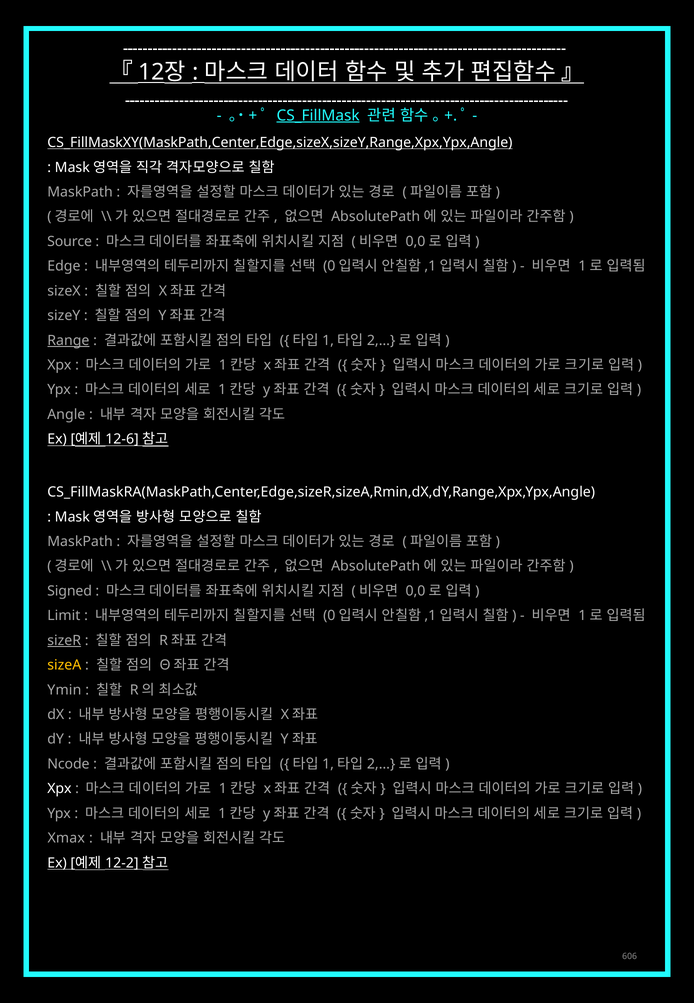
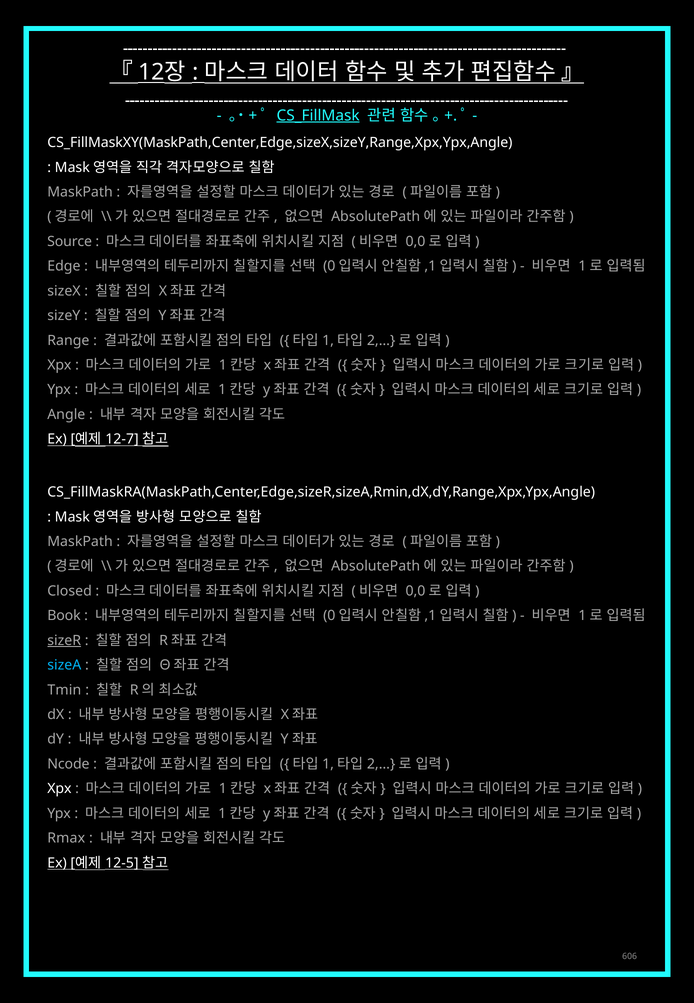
CS_FillMaskXY(MaskPath,Center,Edge,sizeX,sizeY,Range,Xpx,Ypx,Angle underline: present -> none (280, 143)
Range underline: present -> none (68, 340)
12-6: 12-6 -> 12-7 (122, 439)
Signed: Signed -> Closed (70, 591)
Limit: Limit -> Book (64, 615)
sizeA colour: yellow -> light blue (64, 665)
Ymin: Ymin -> Tmin (64, 690)
Xmax: Xmax -> Rmax (66, 838)
12-2: 12-2 -> 12-5 (122, 862)
